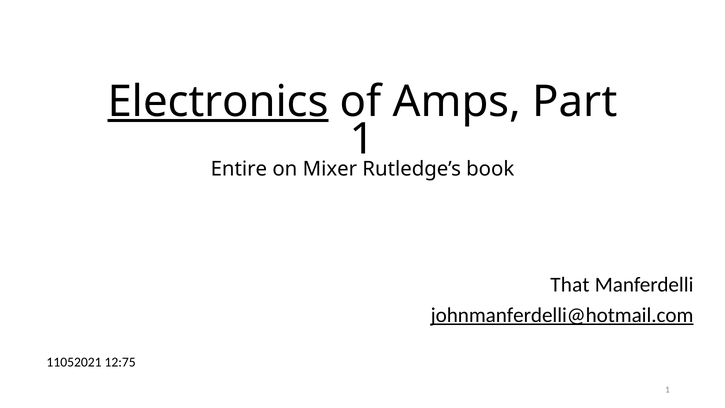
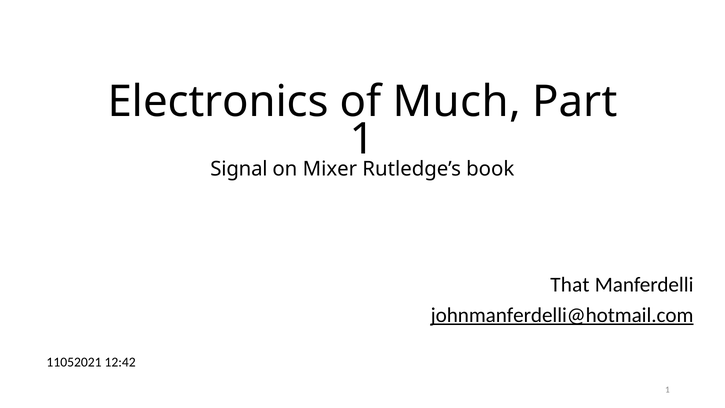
Electronics underline: present -> none (218, 102)
Amps: Amps -> Much (457, 102)
Entire: Entire -> Signal (239, 169)
12:75: 12:75 -> 12:42 (120, 362)
